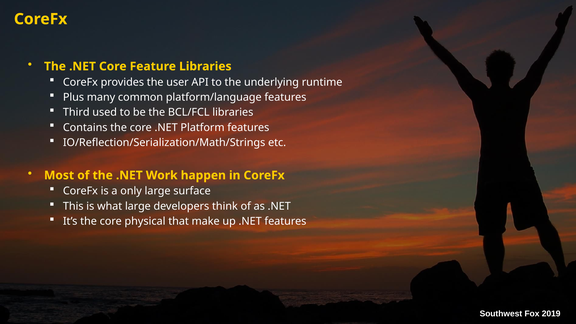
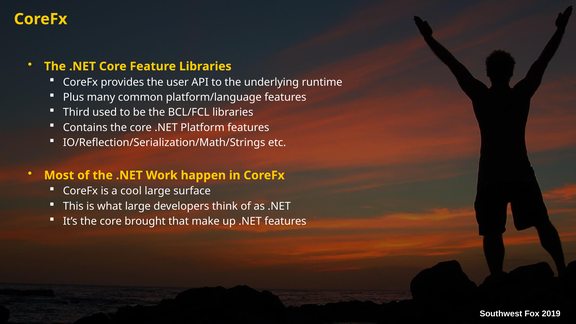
only: only -> cool (131, 191)
physical: physical -> brought (145, 221)
